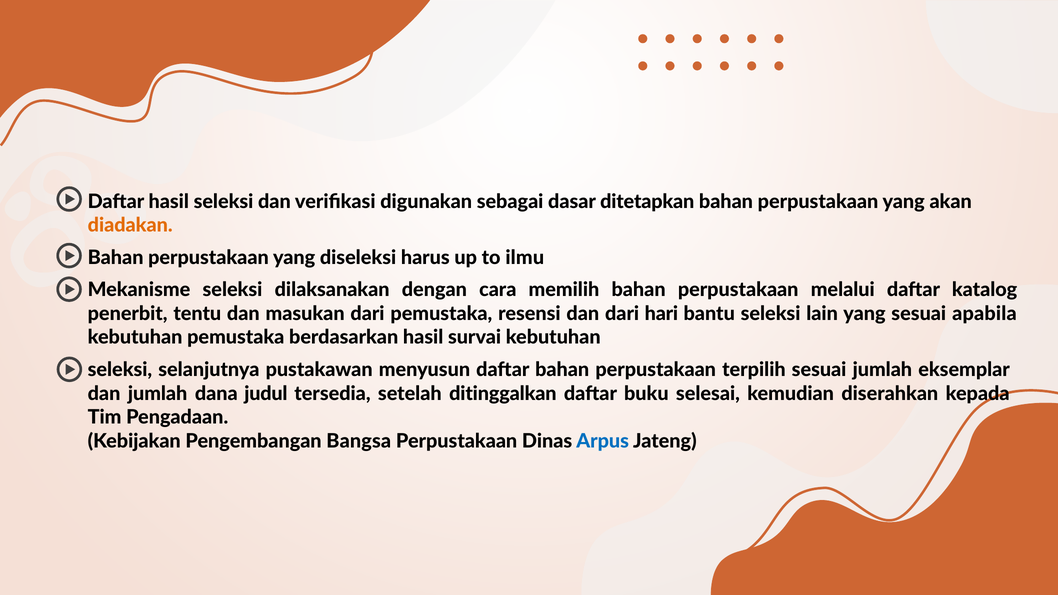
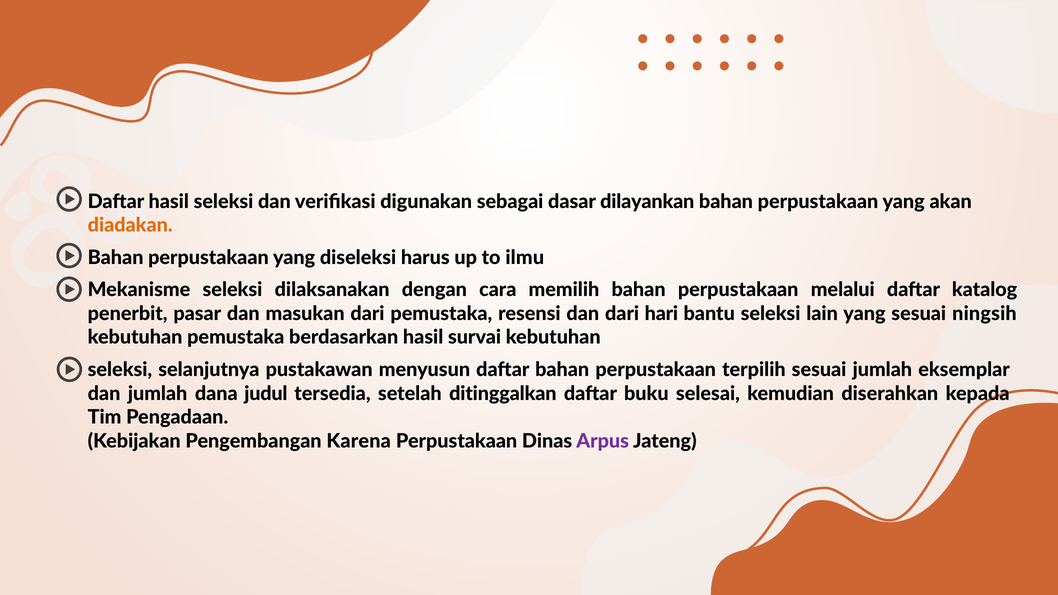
ditetapkan: ditetapkan -> dilayankan (647, 202)
tentu: tentu -> pasar (197, 314)
apabila: apabila -> ningsih (984, 314)
Bangsa: Bangsa -> Karena (359, 441)
Arpus colour: blue -> purple (603, 441)
